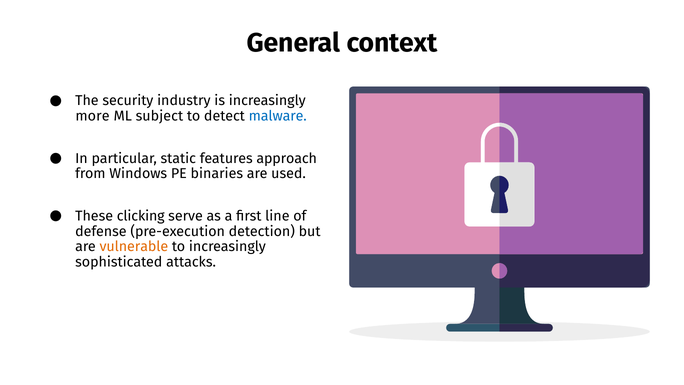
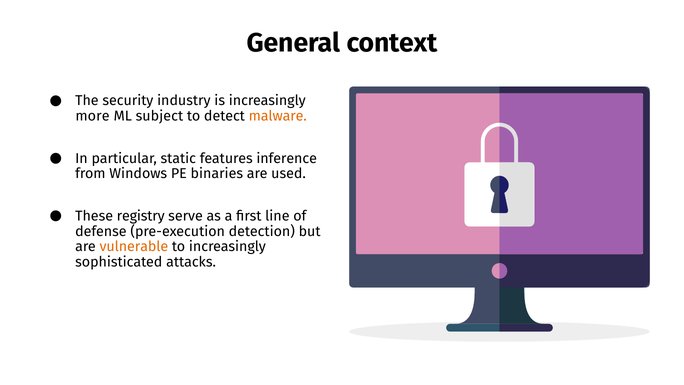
malware colour: blue -> orange (278, 116)
approach: approach -> inference (287, 158)
clicking: clicking -> registry (141, 216)
